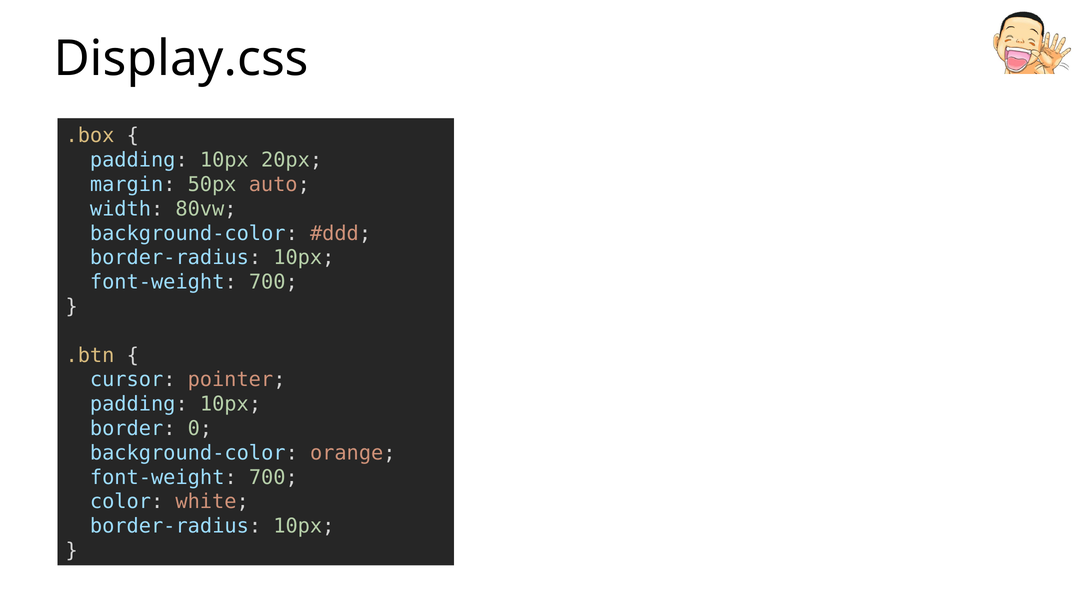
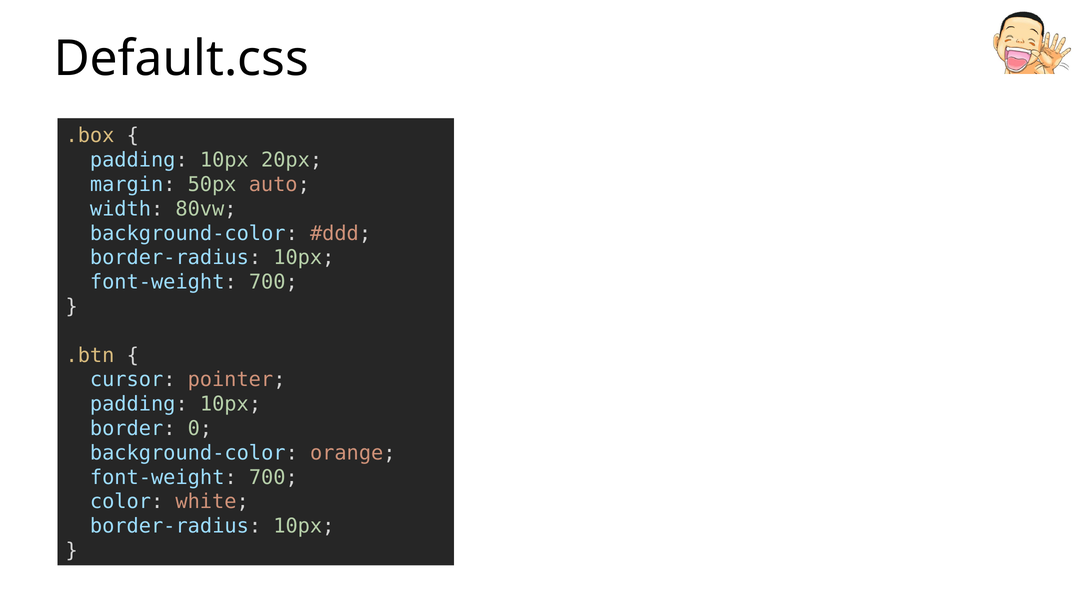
Display.css: Display.css -> Default.css (181, 59)
